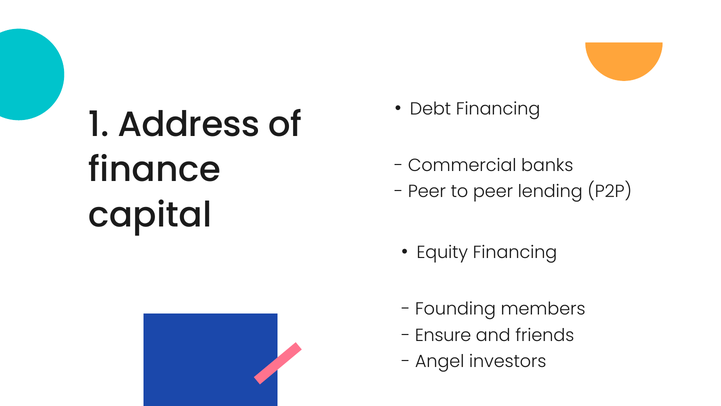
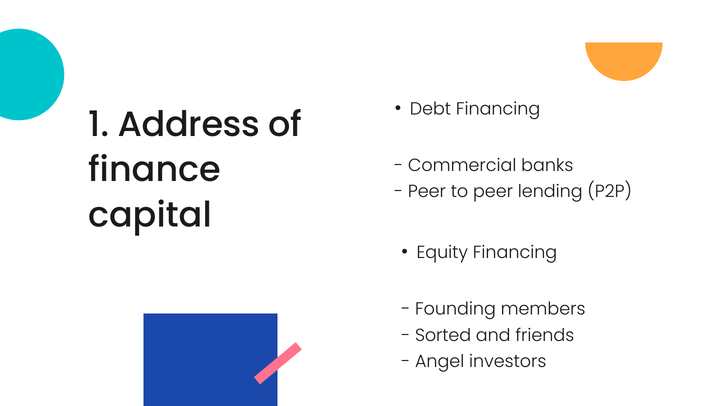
Ensure: Ensure -> Sorted (443, 335)
